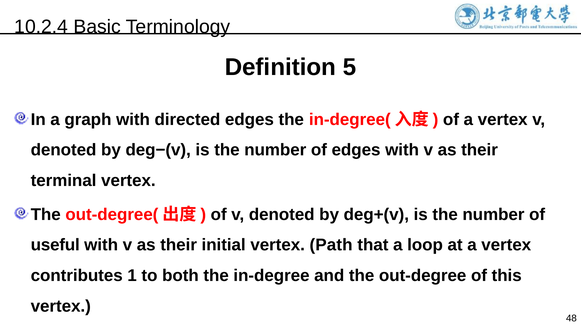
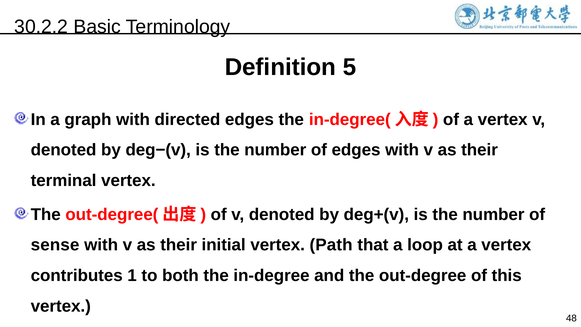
10.2.4: 10.2.4 -> 30.2.2 (41, 27)
useful: useful -> sense (55, 245)
